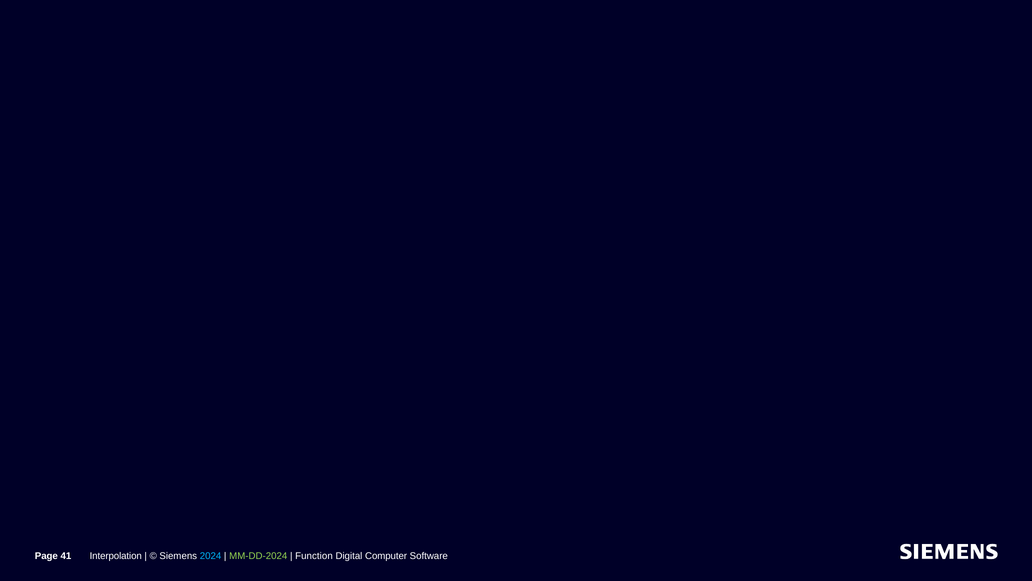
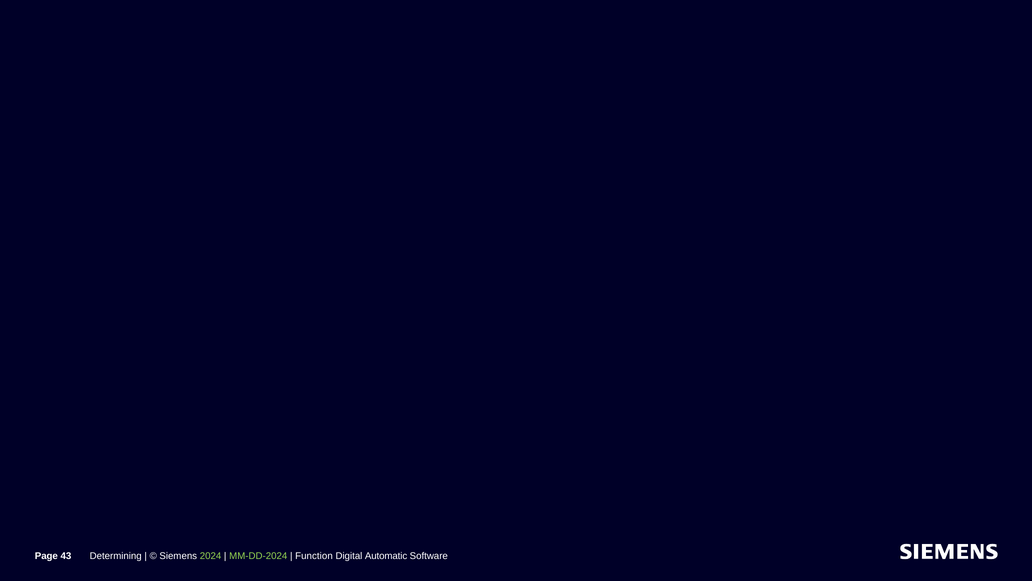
41: 41 -> 43 (66, 555)
Interpolation: Interpolation -> Determining (116, 555)
2024 colour: light blue -> light green (211, 555)
Computer: Computer -> Automatic (386, 555)
